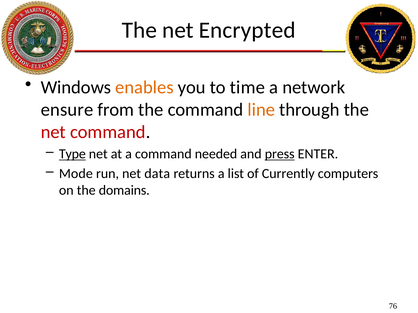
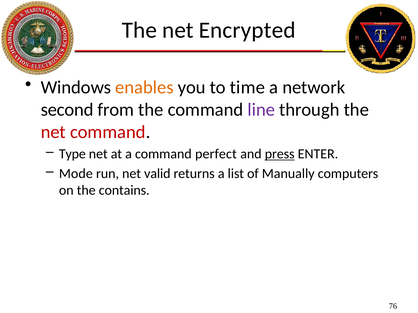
ensure: ensure -> second (67, 110)
line colour: orange -> purple (261, 110)
Type underline: present -> none (72, 154)
needed: needed -> perfect (216, 154)
data: data -> valid (157, 174)
Currently: Currently -> Manually (288, 174)
domains: domains -> contains (124, 190)
